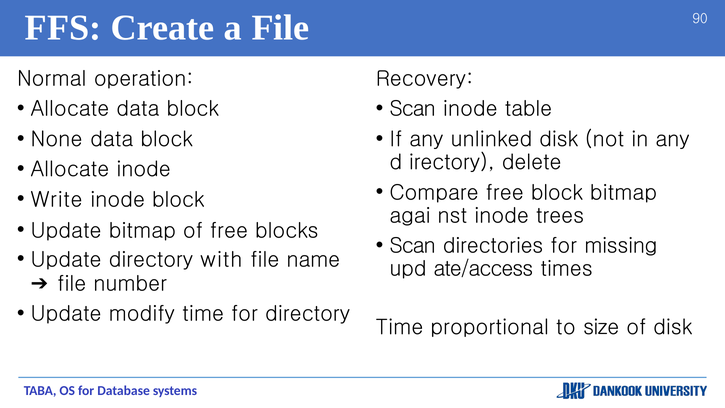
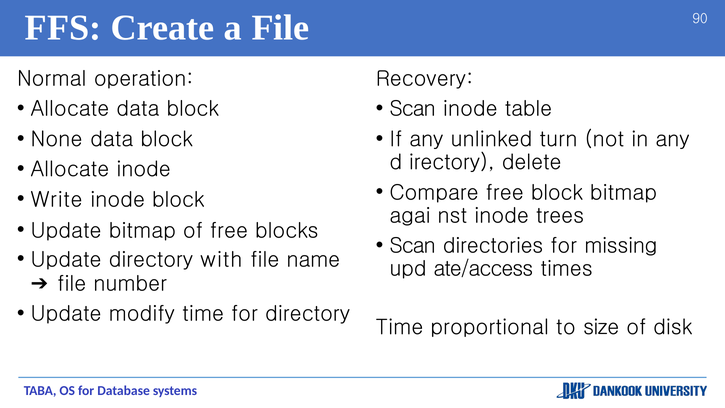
unlinked disk: disk -> turn (558, 139)
